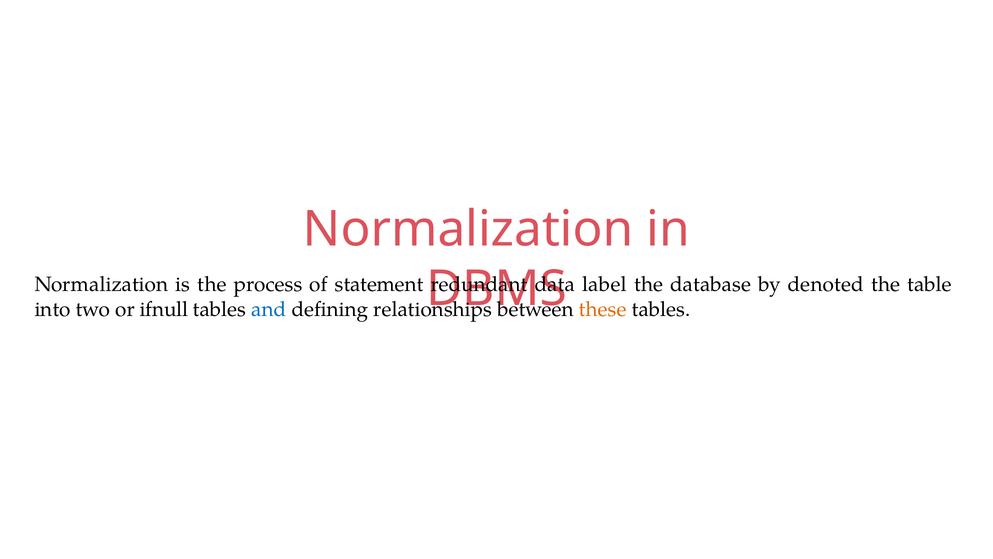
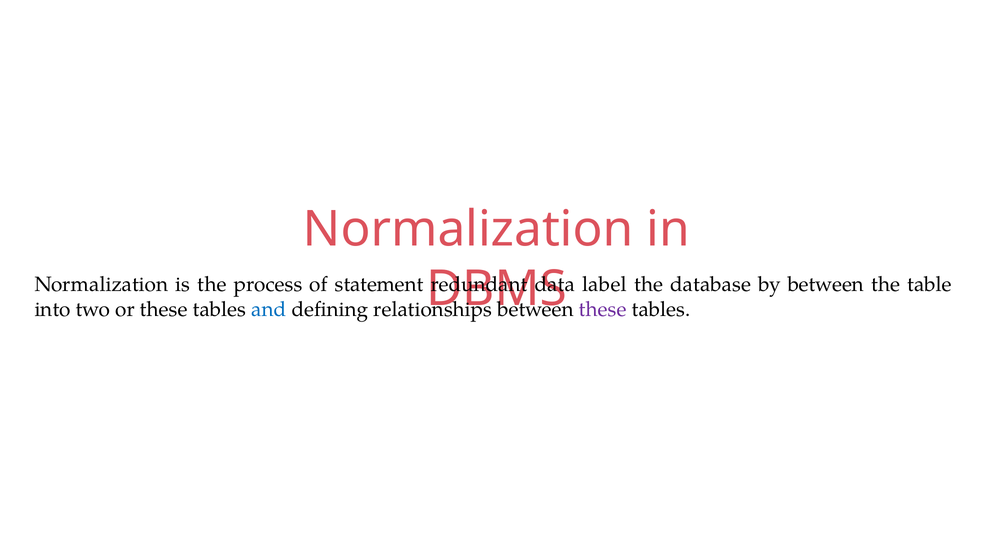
by denoted: denoted -> between (826, 284)
or ifnull: ifnull -> these (164, 309)
these colour: orange -> purple (603, 309)
